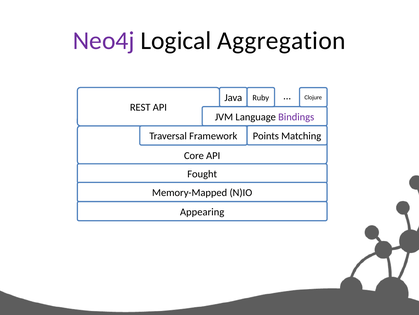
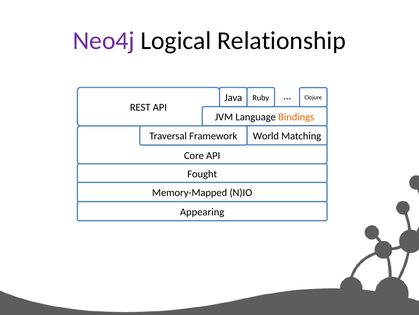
Aggregation: Aggregation -> Relationship (281, 41)
Bindings colour: purple -> orange (296, 117)
Points: Points -> World (266, 136)
